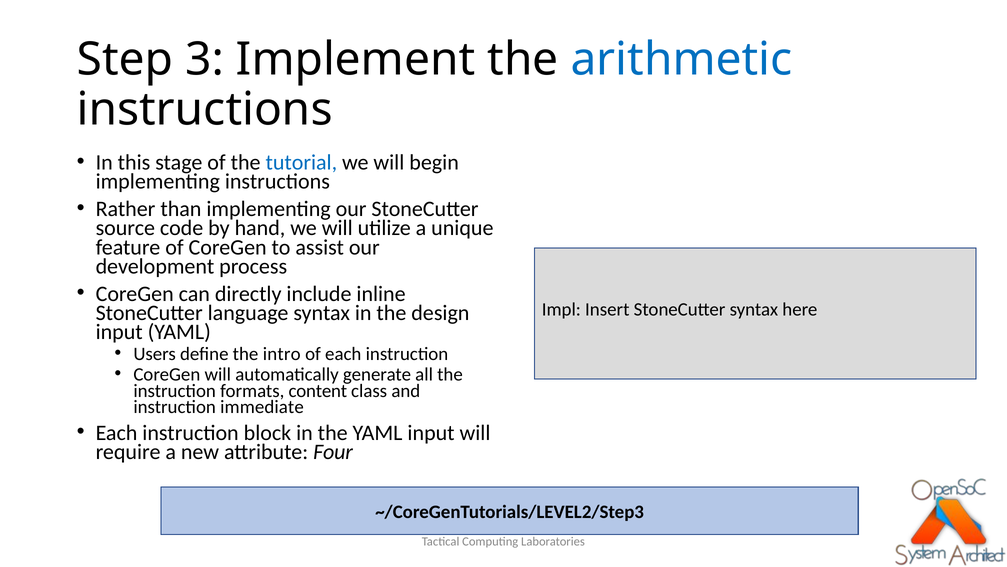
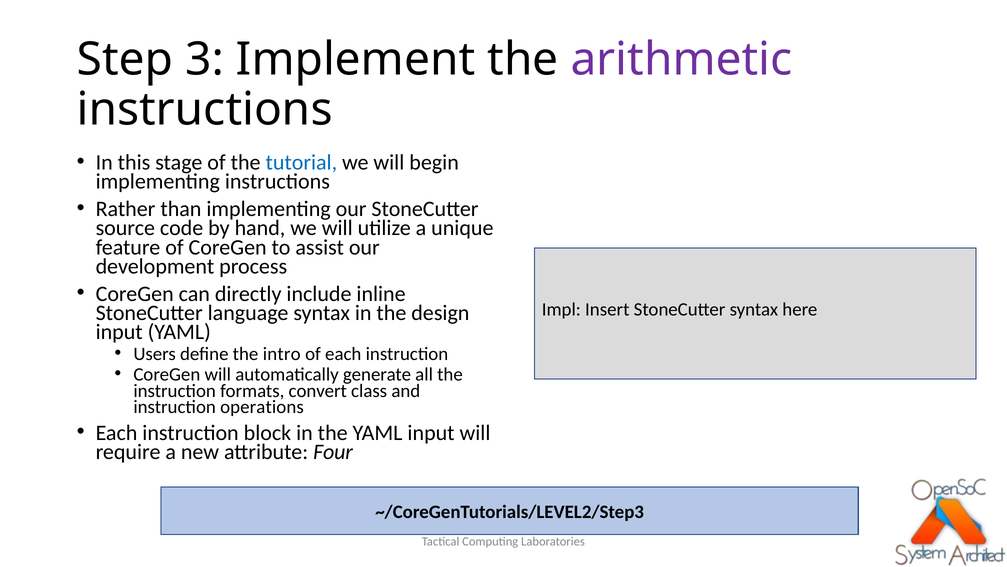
arithmetic colour: blue -> purple (681, 60)
content: content -> convert (318, 390)
immediate: immediate -> operations (262, 407)
